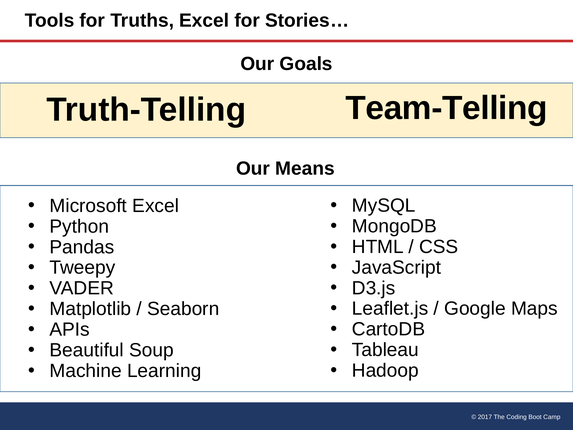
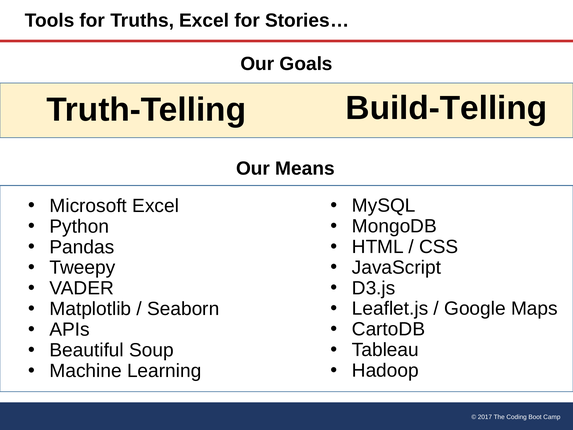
Team-Telling: Team-Telling -> Build-Telling (446, 108)
